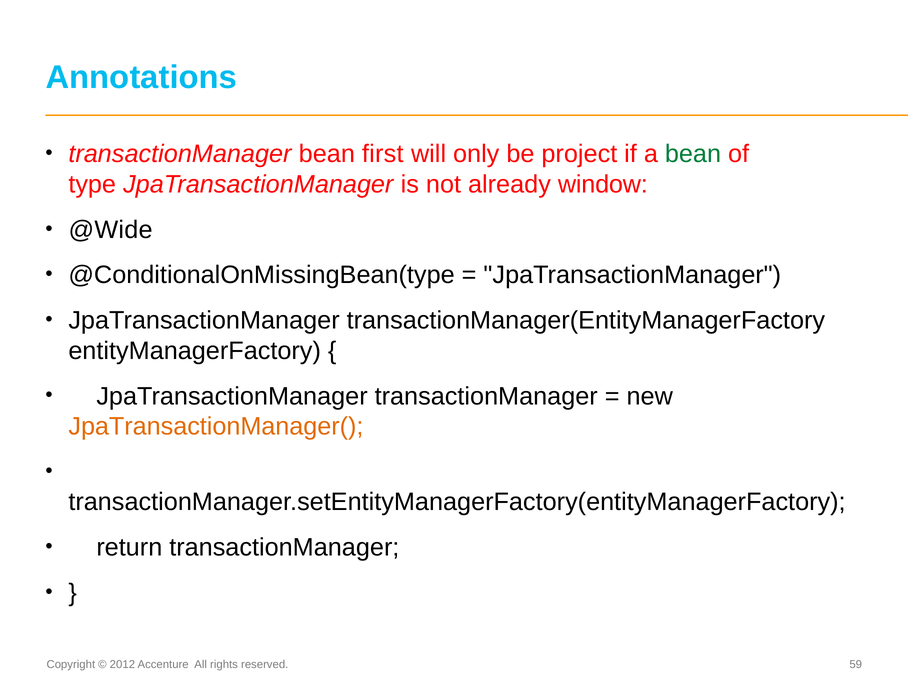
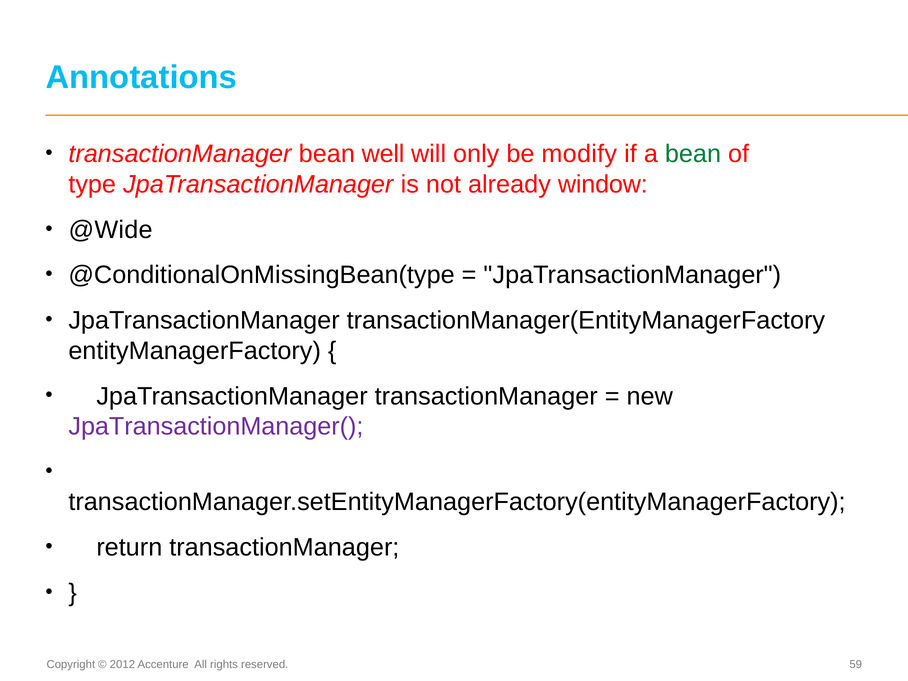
first: first -> well (383, 154)
project: project -> modify (579, 154)
JpaTransactionManager( colour: orange -> purple (216, 426)
